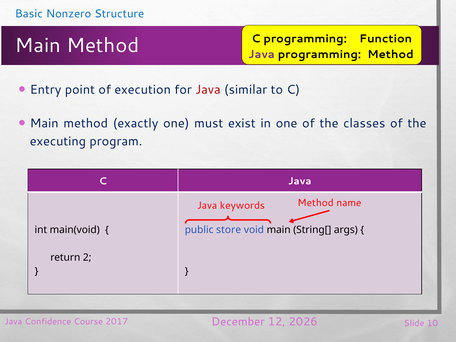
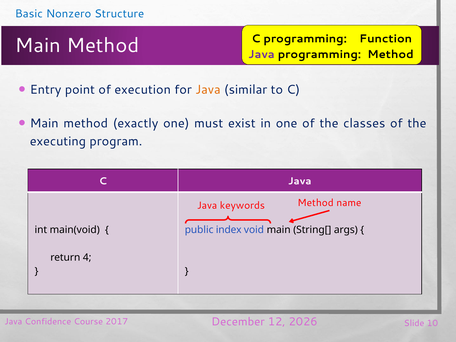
Java colour: red -> orange (208, 90)
store: store -> index (229, 230)
2: 2 -> 4 (87, 257)
